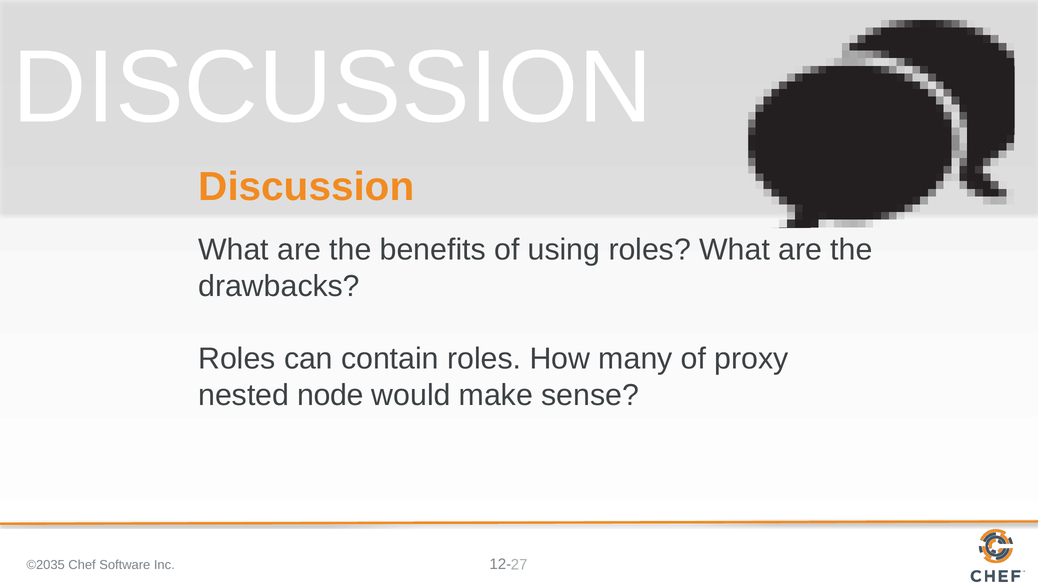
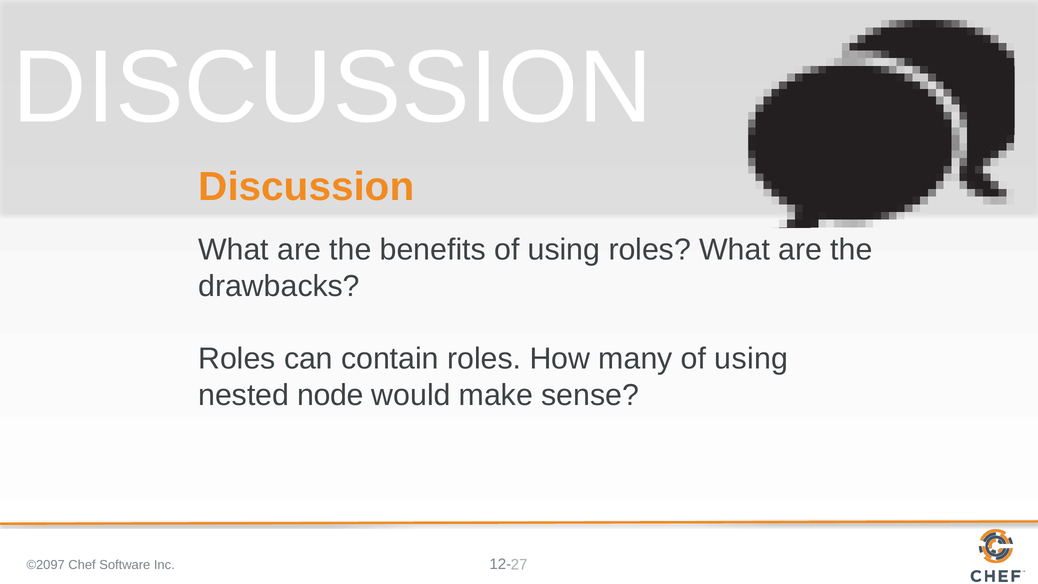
many of proxy: proxy -> using (751, 359)
©2035: ©2035 -> ©2097 (46, 565)
